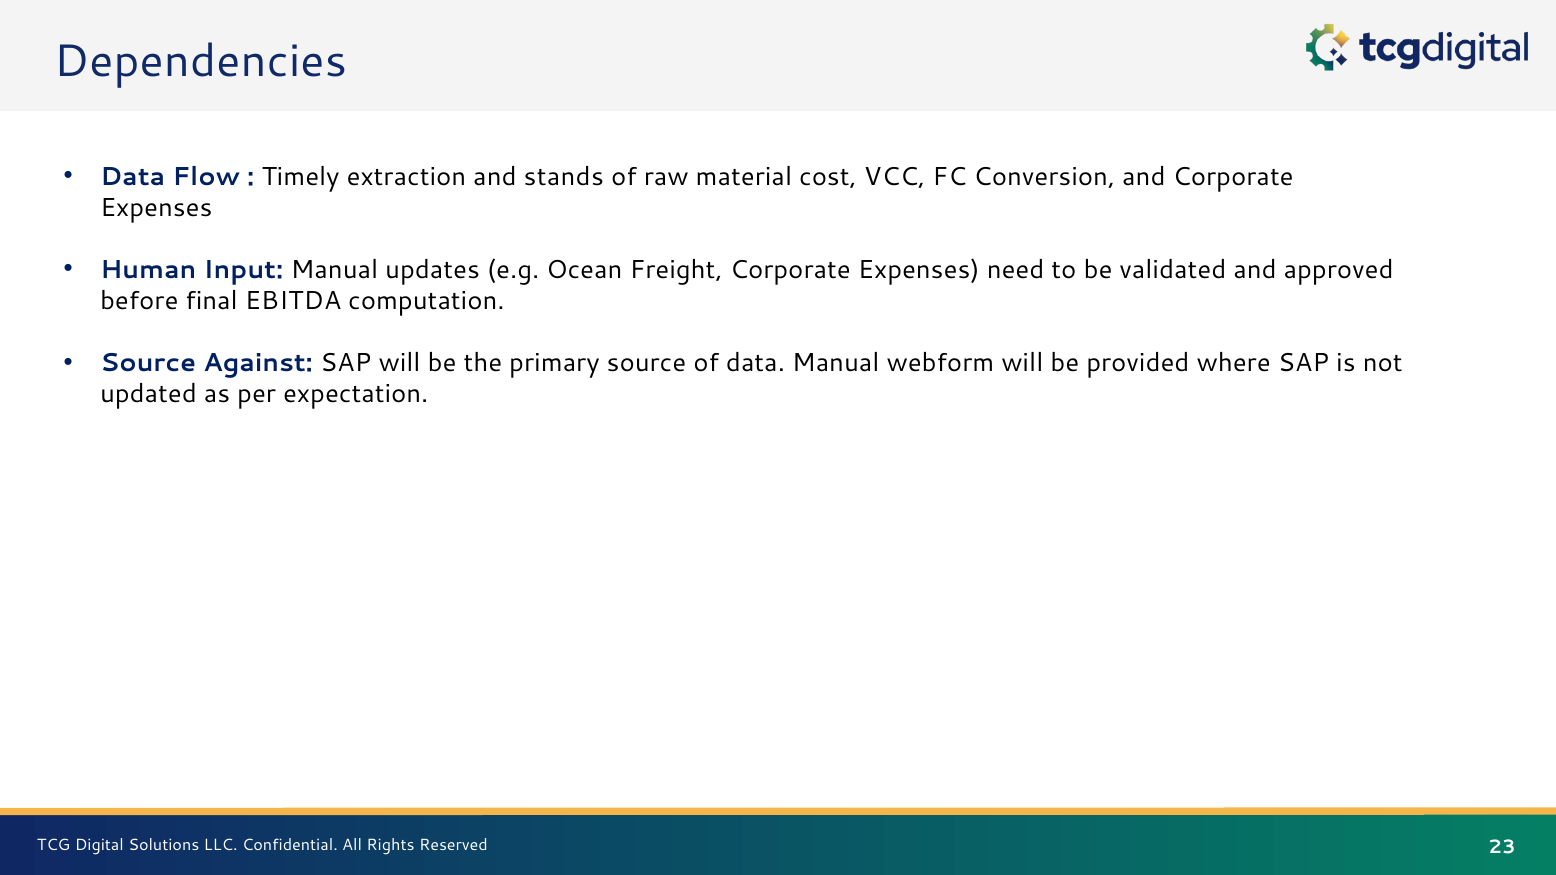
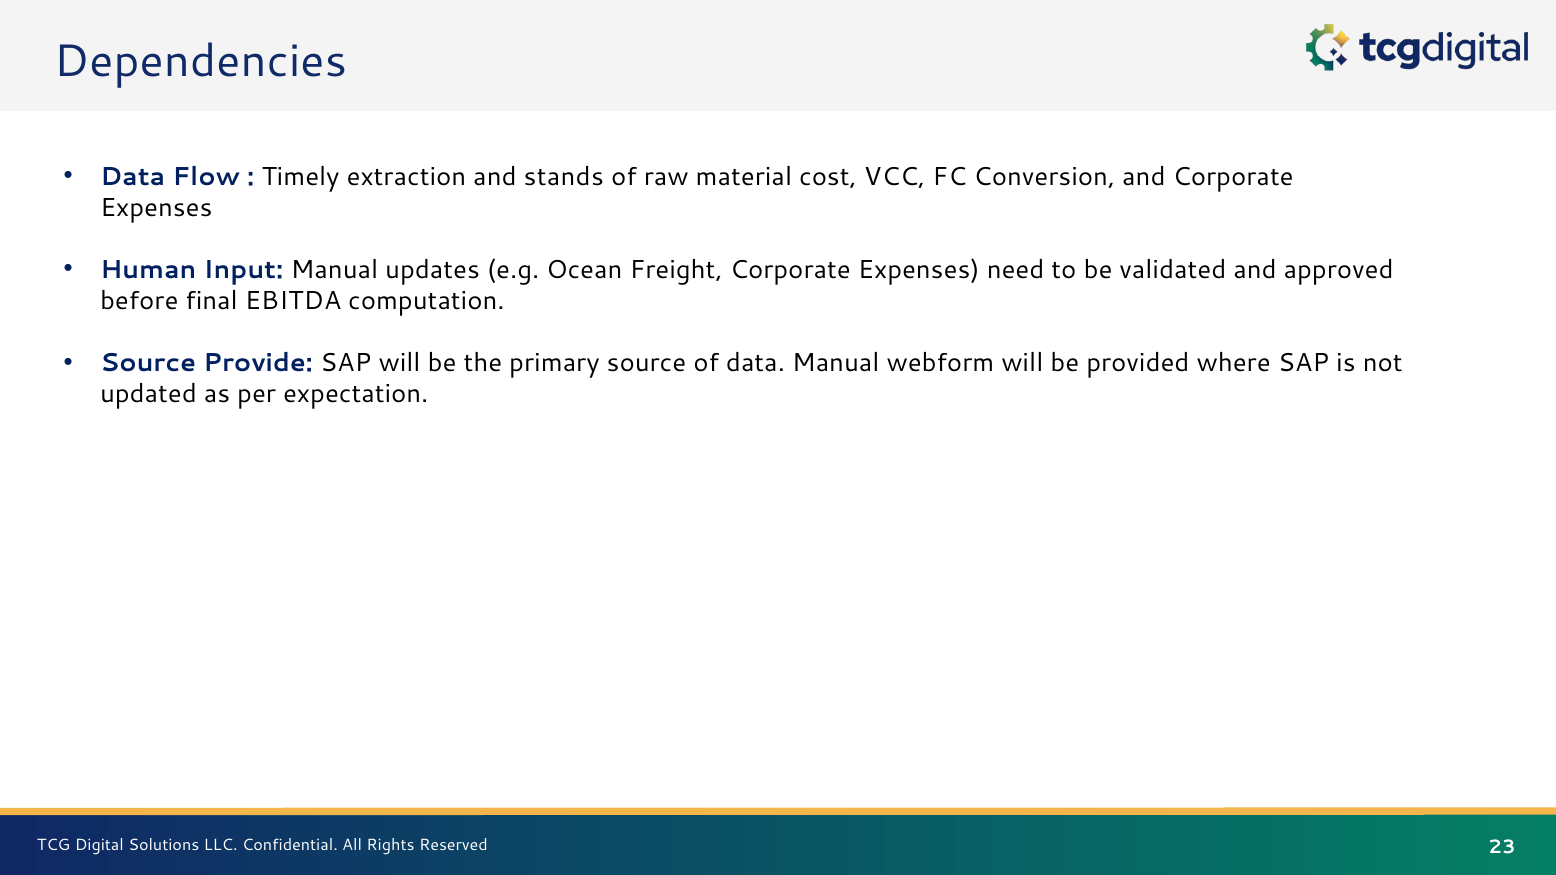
Against: Against -> Provide (258, 363)
